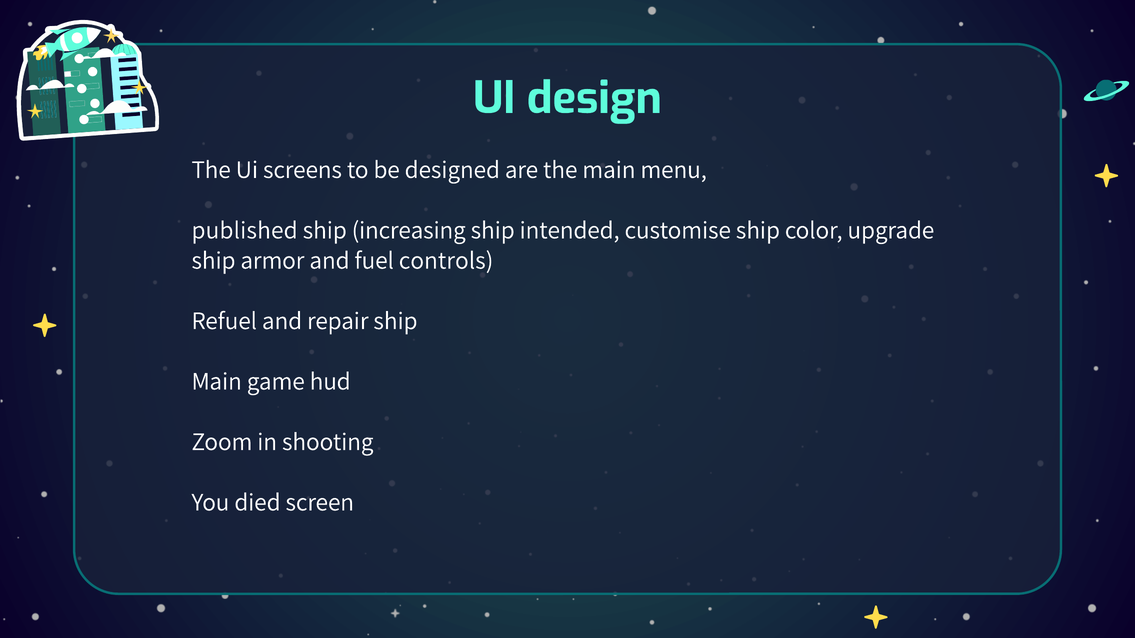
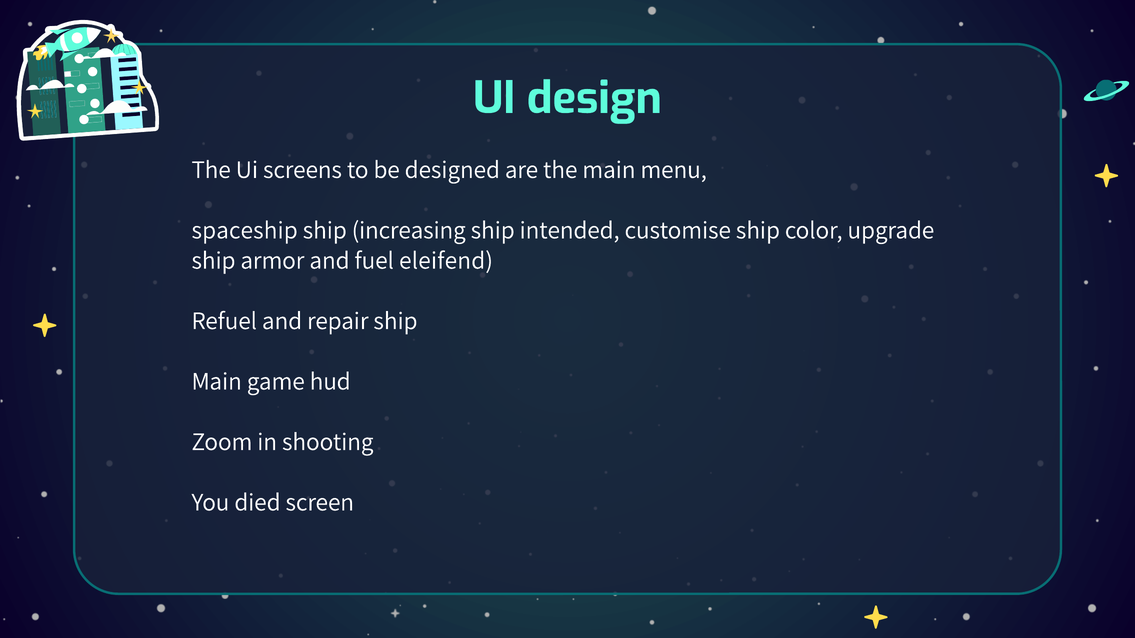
published: published -> spaceship (245, 230)
controls: controls -> eleifend (446, 261)
